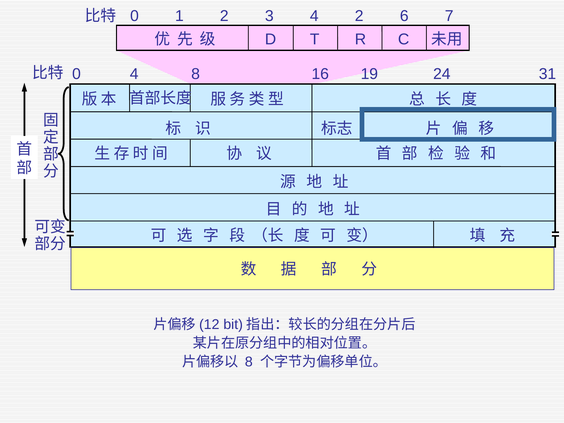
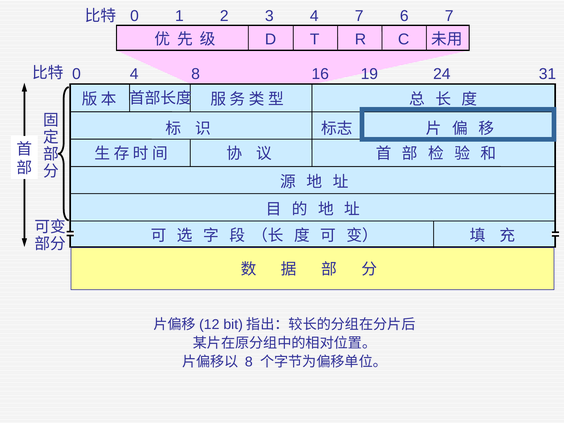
4 2: 2 -> 7 (359, 16)
